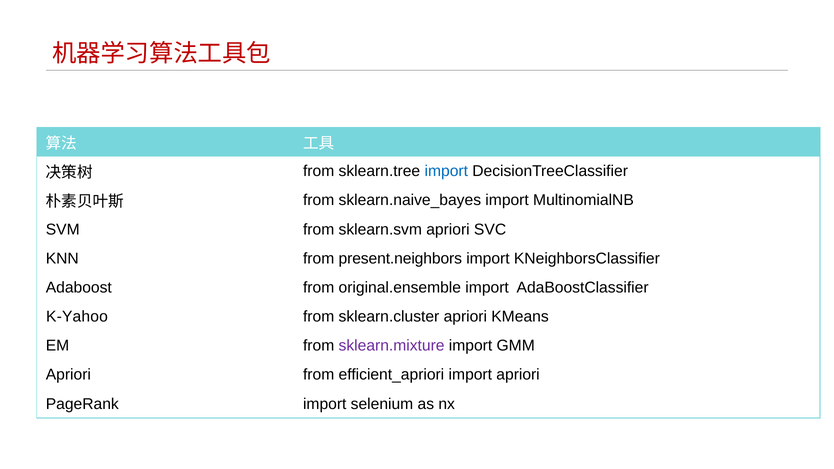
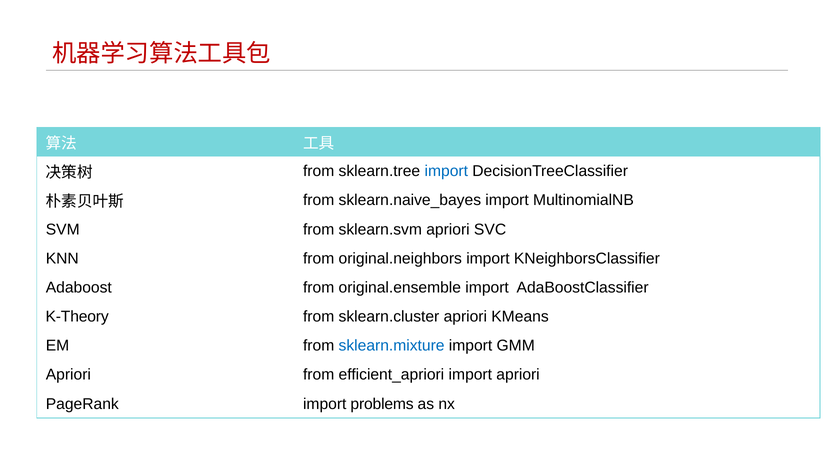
present.neighbors: present.neighbors -> original.neighbors (400, 259)
K-Yahoo: K-Yahoo -> K-Theory (77, 317)
sklearn.mixture colour: purple -> blue (392, 346)
selenium: selenium -> problems (382, 404)
